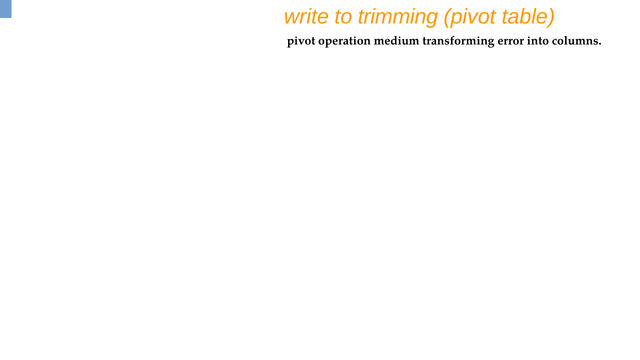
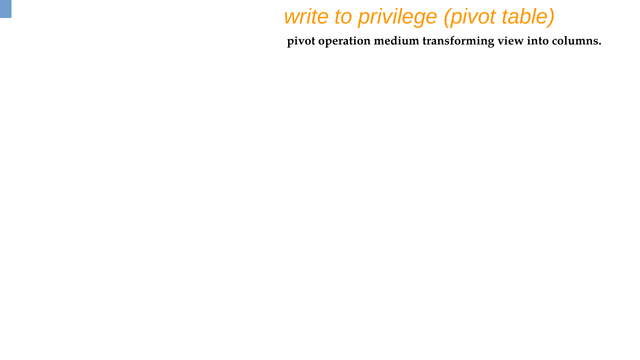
trimming: trimming -> privilege (398, 17)
error: error -> view (511, 41)
